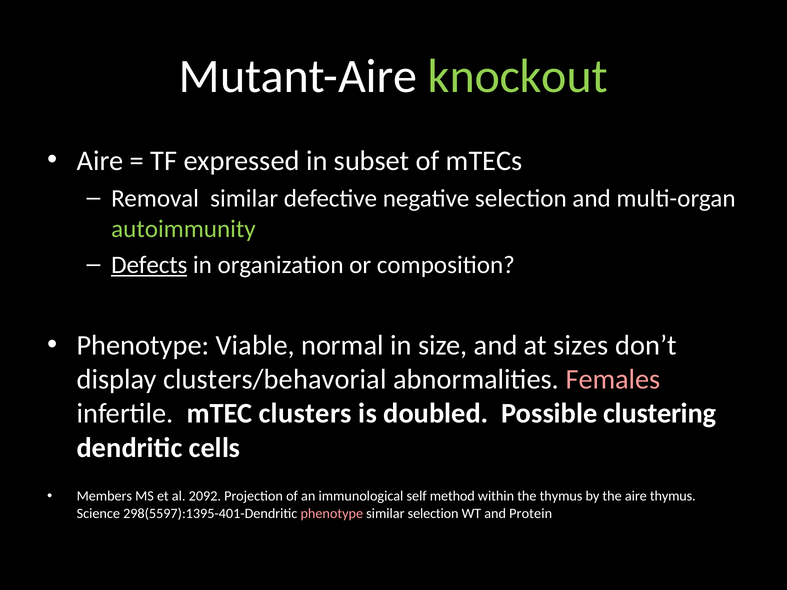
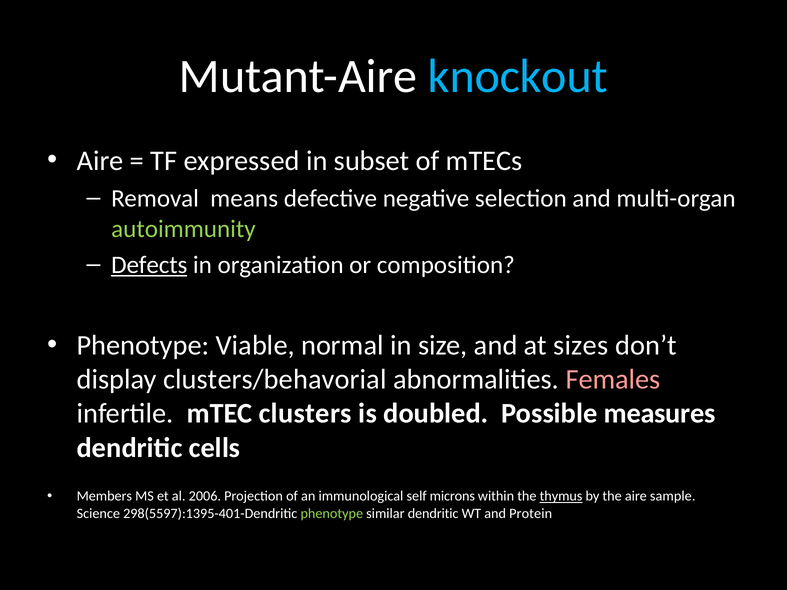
knockout colour: light green -> light blue (518, 76)
Removal similar: similar -> means (244, 199)
clustering: clustering -> measures (660, 414)
2092: 2092 -> 2006 (205, 496)
method: method -> microns (452, 496)
thymus underline: none -> present (561, 496)
aire thymus: thymus -> sample (673, 496)
phenotype colour: pink -> light green (332, 514)
similar selection: selection -> dendritic (433, 514)
